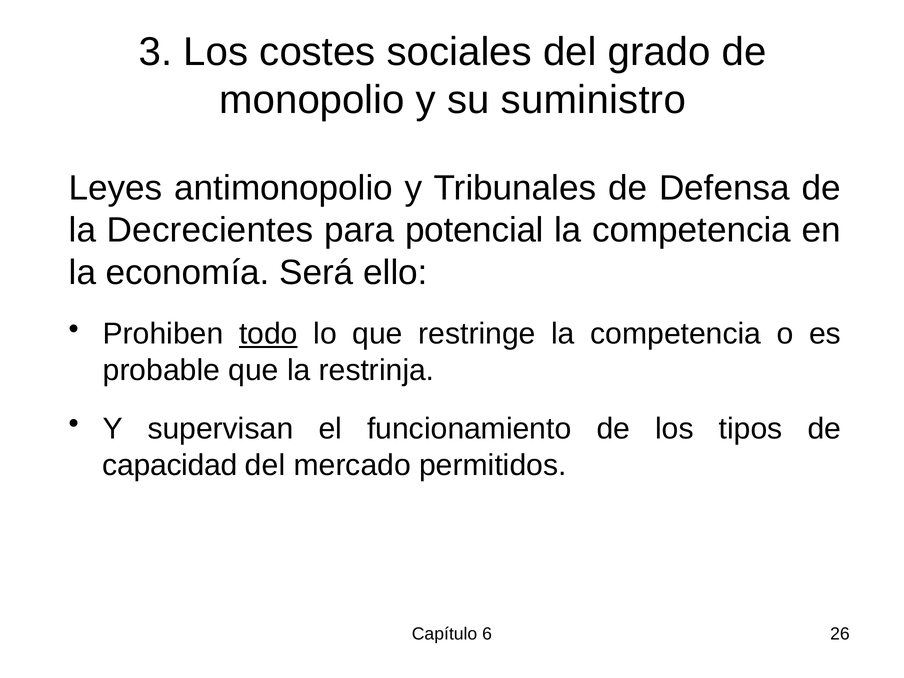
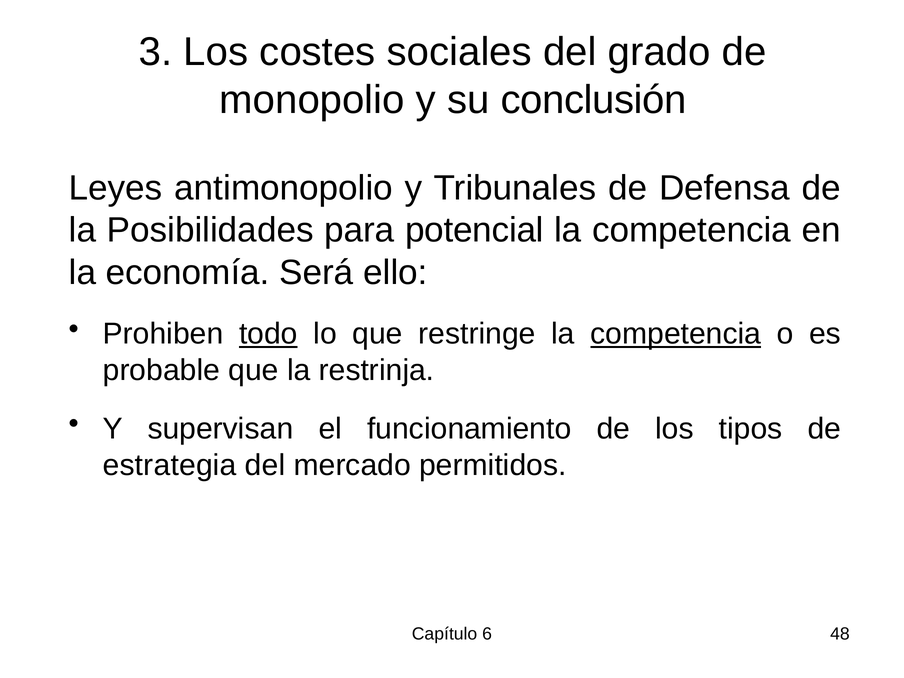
suministro: suministro -> conclusión (594, 100)
Decrecientes: Decrecientes -> Posibilidades (210, 230)
competencia underline: none -> present (676, 334)
capacidad: capacidad -> estrategia (170, 465)
26: 26 -> 48 (840, 634)
